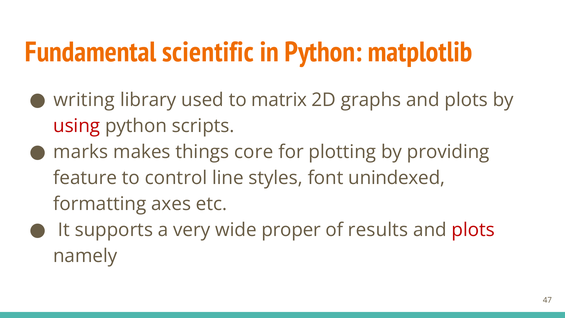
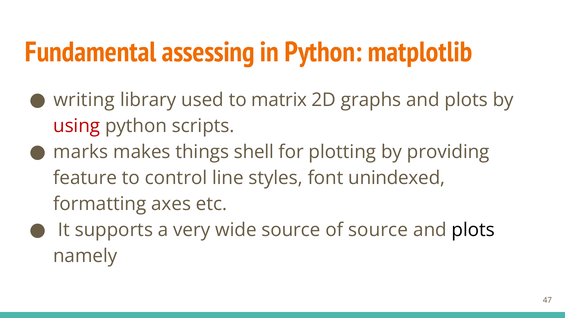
scientific: scientific -> assessing (208, 52)
core: core -> shell (254, 152)
wide proper: proper -> source (291, 230)
of results: results -> source (378, 230)
plots colour: red -> black (473, 230)
